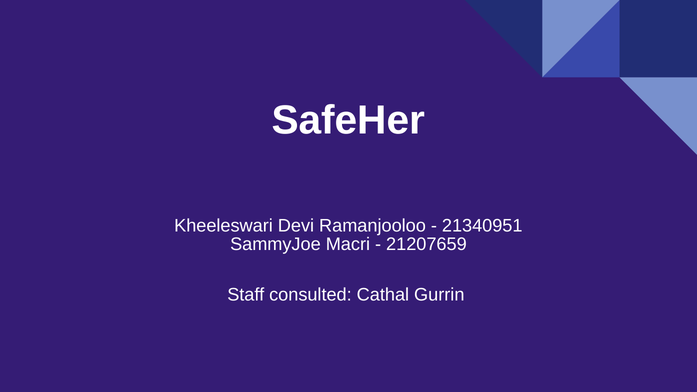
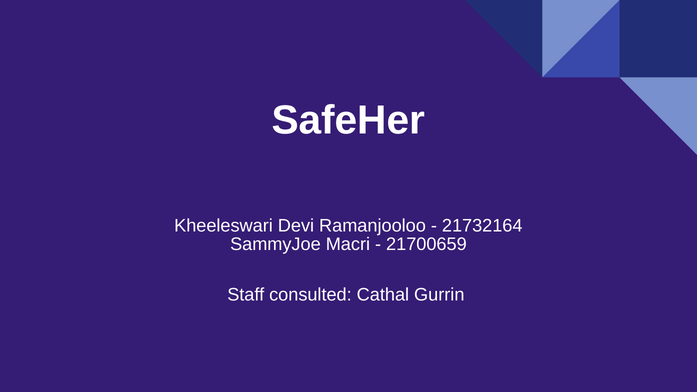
21340951: 21340951 -> 21732164 (482, 226)
21207659: 21207659 -> 21700659 (426, 244)
